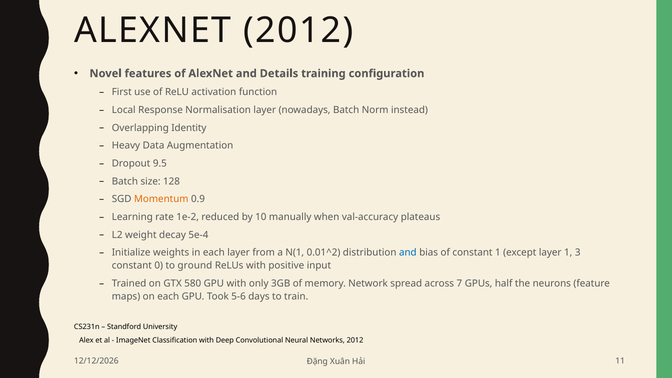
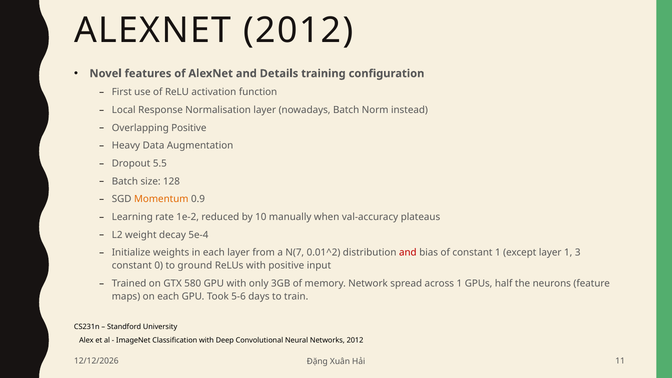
Overlapping Identity: Identity -> Positive (189, 128)
9.5: 9.5 -> 5.5 (160, 163)
N(1: N(1 -> N(7 (295, 253)
and colour: blue -> red (408, 253)
across 7: 7 -> 1 (459, 283)
